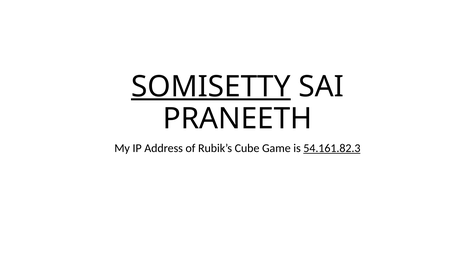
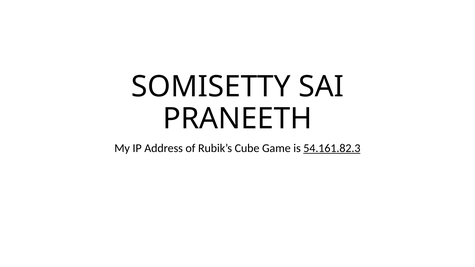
SOMISETTY underline: present -> none (211, 87)
